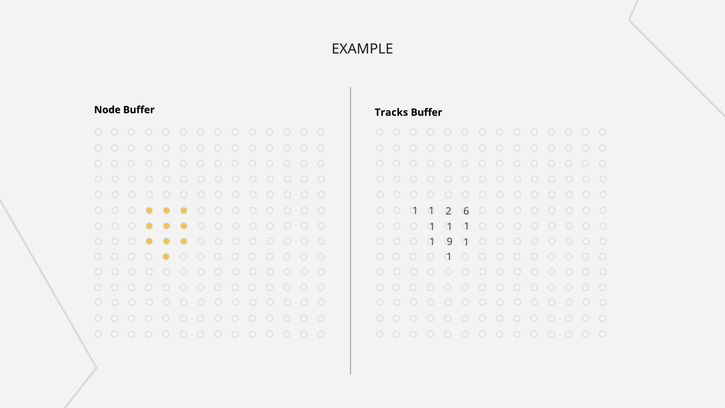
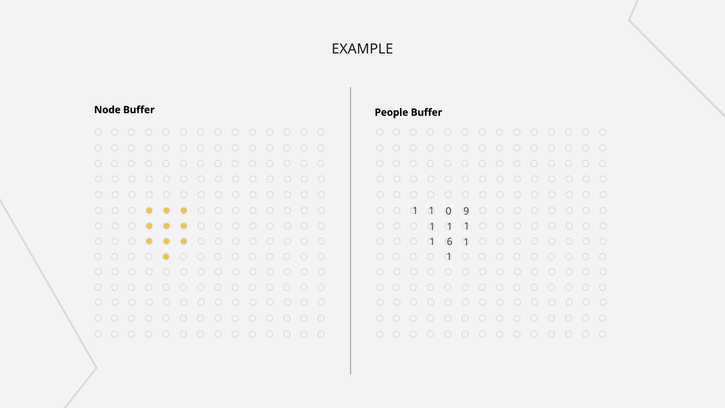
Tracks: Tracks -> People (391, 112)
6: 6 -> 9 (466, 211)
2: 2 -> 0 (449, 211)
9: 9 -> 6 (450, 242)
